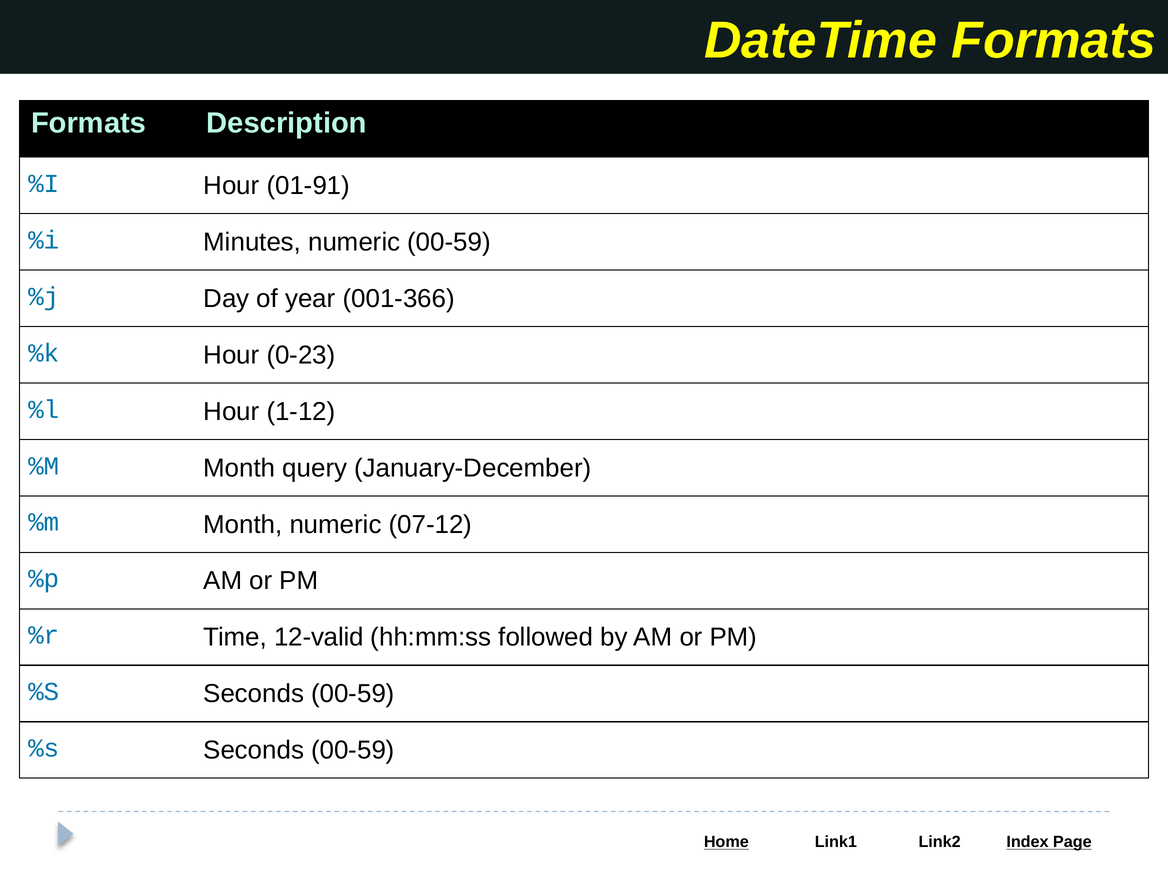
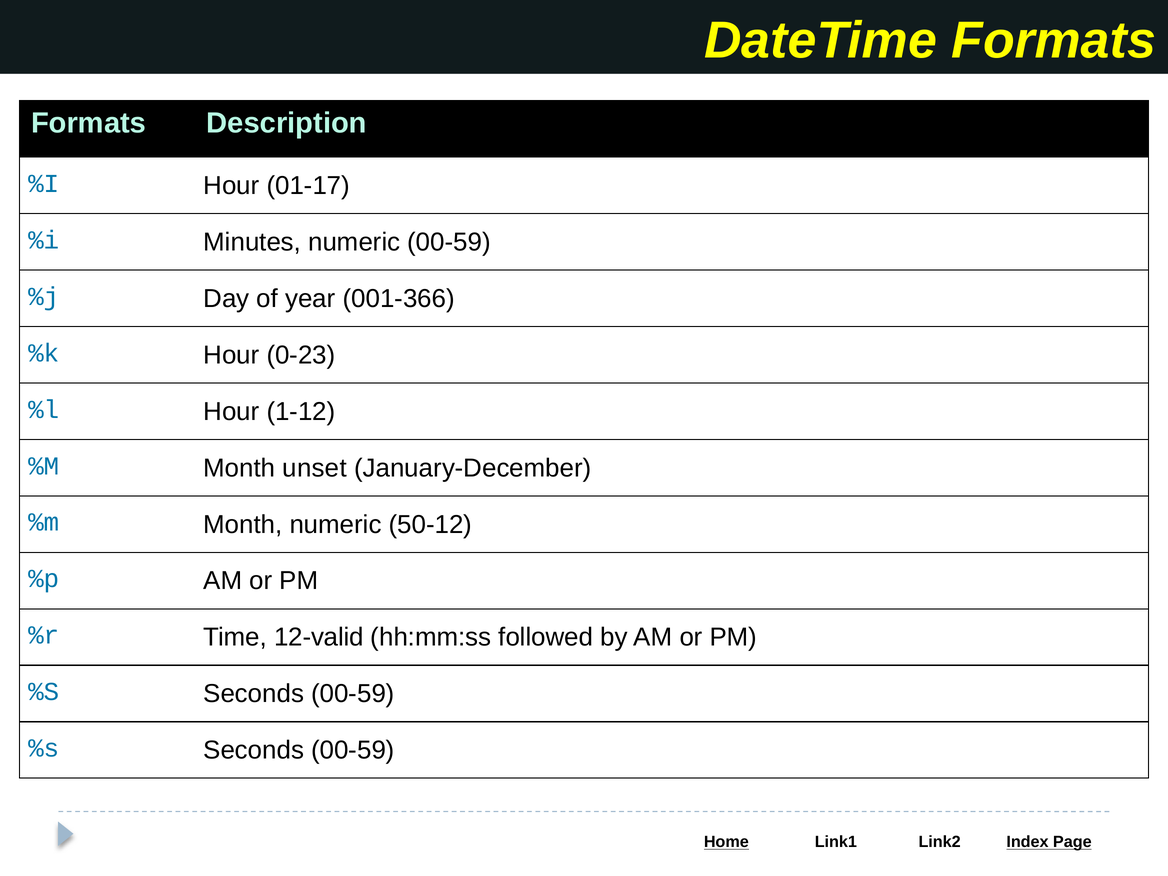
01-91: 01-91 -> 01-17 (308, 186)
query: query -> unset (315, 468)
07-12: 07-12 -> 50-12 (430, 524)
